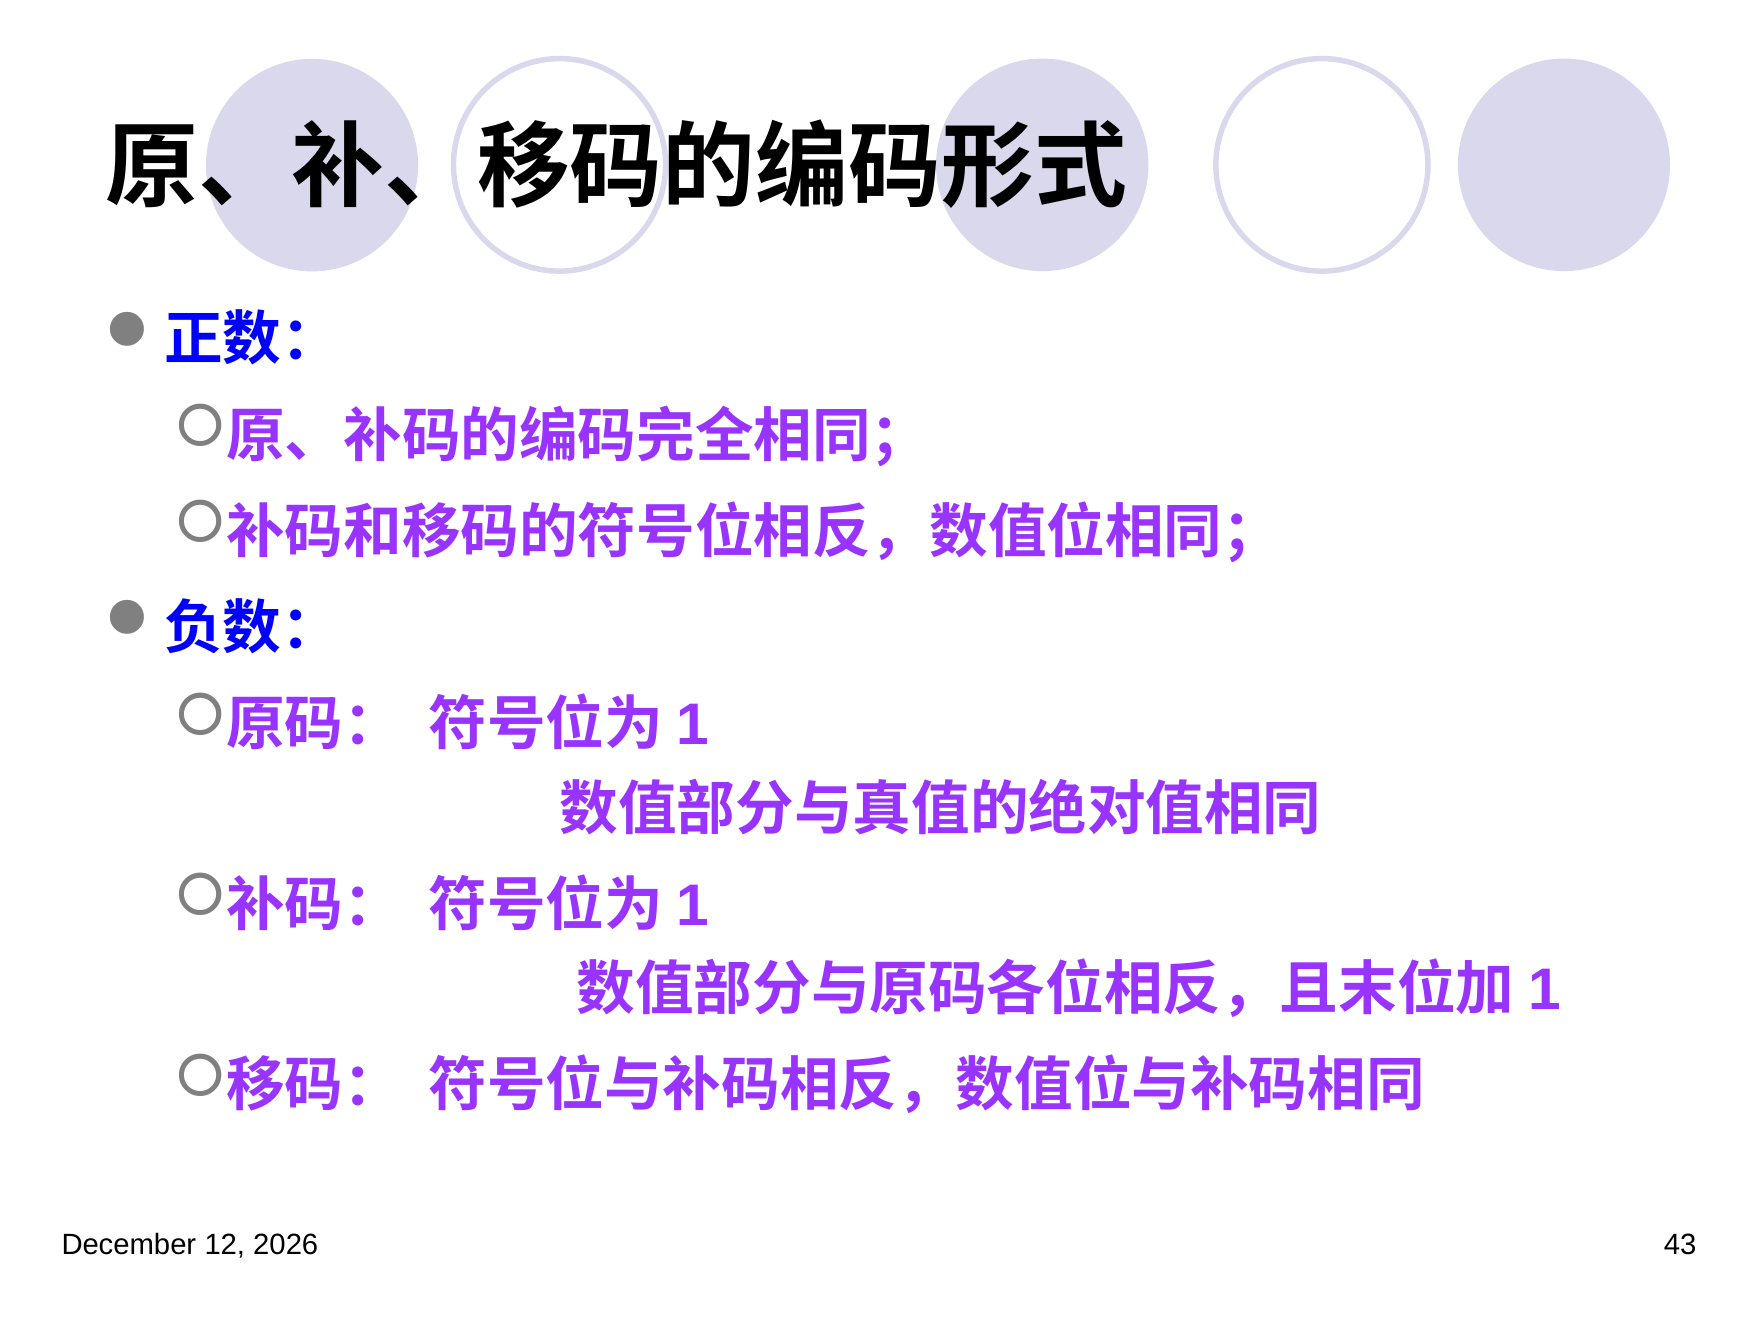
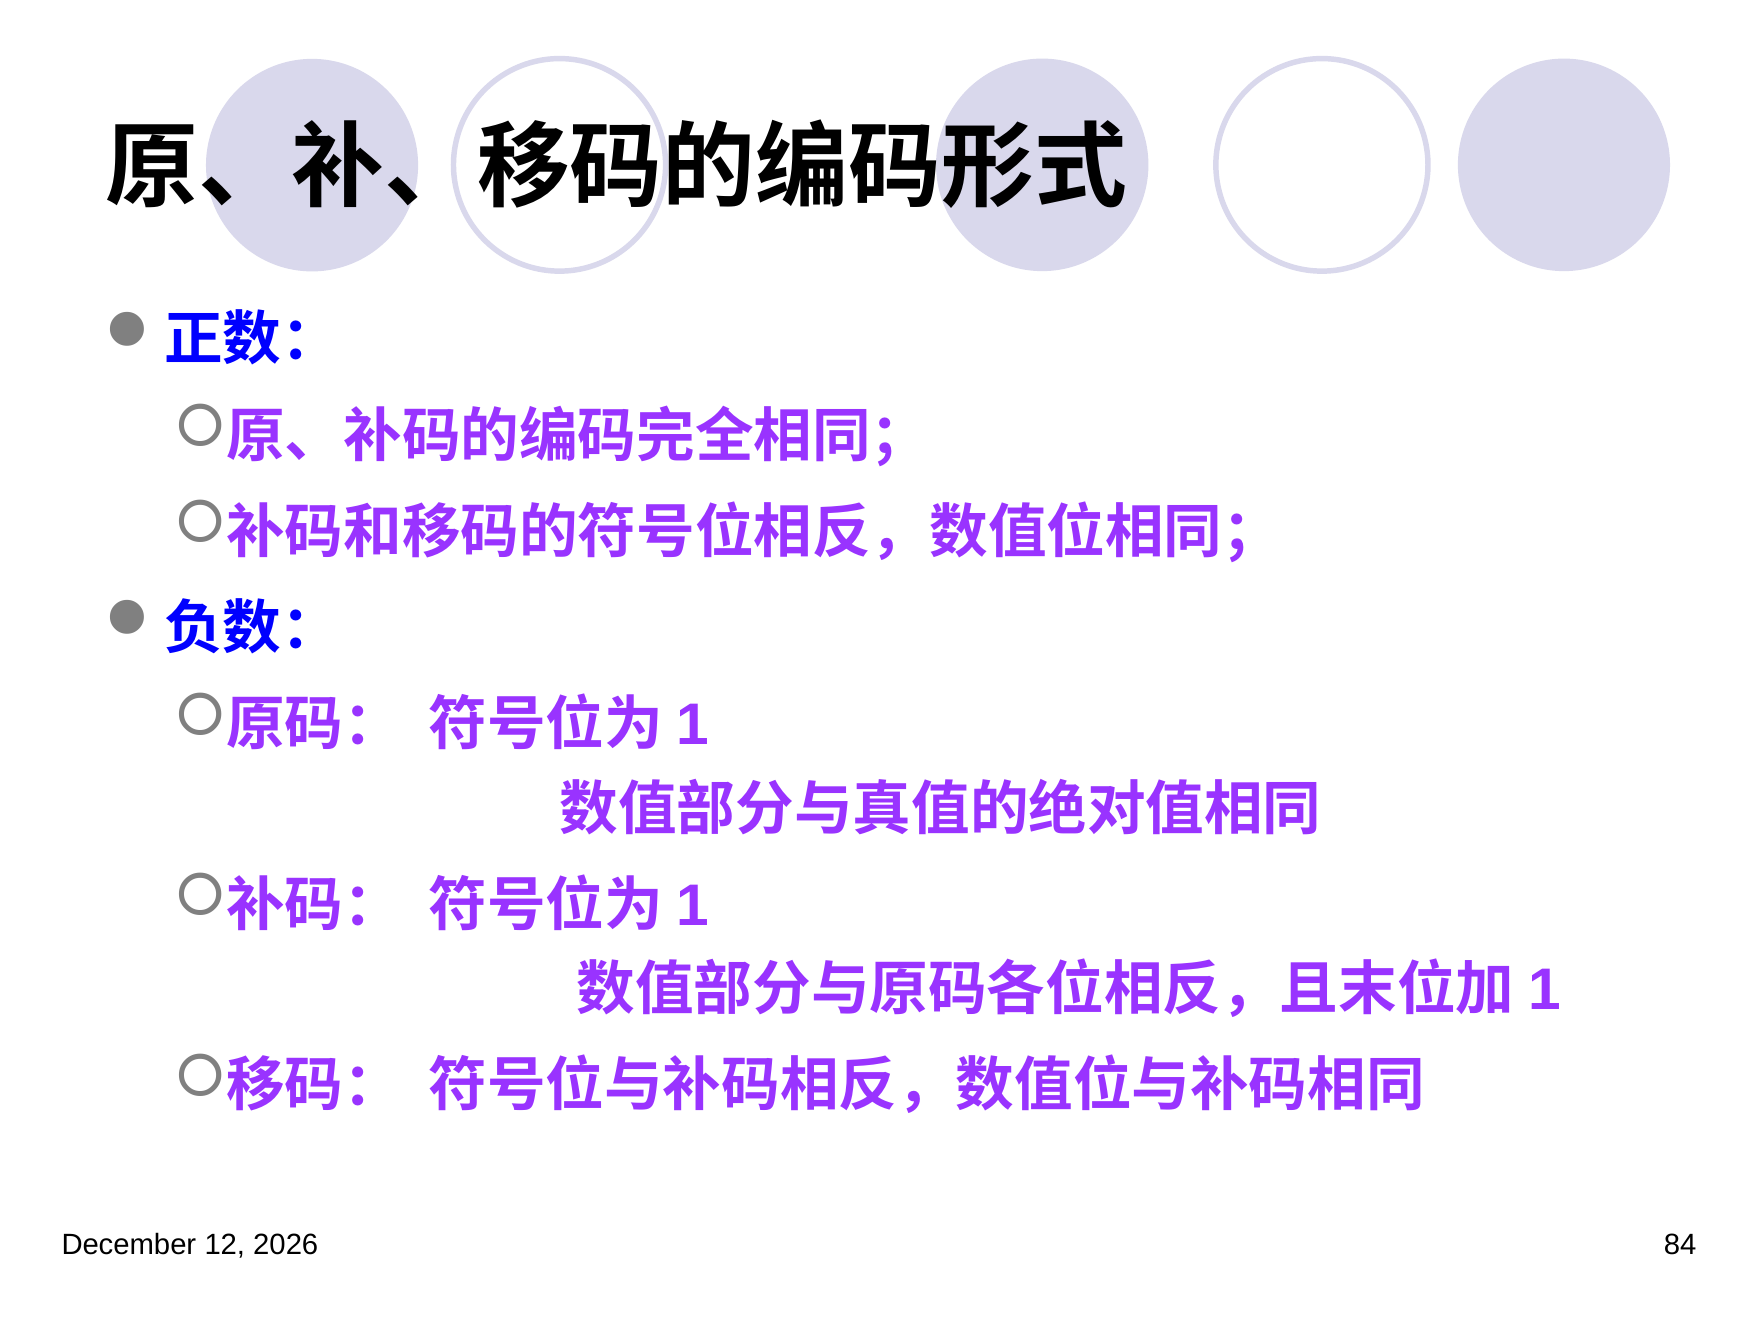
43: 43 -> 84 (1680, 1244)
